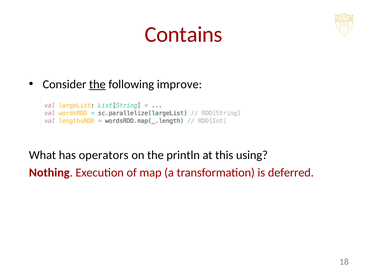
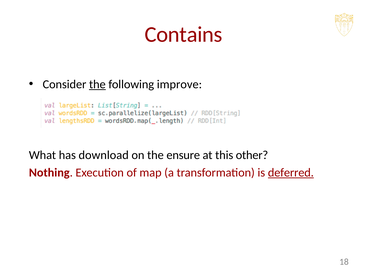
operators: operators -> download (104, 155)
println: println -> ensure (183, 155)
using: using -> other (252, 155)
deferred underline: none -> present (291, 173)
